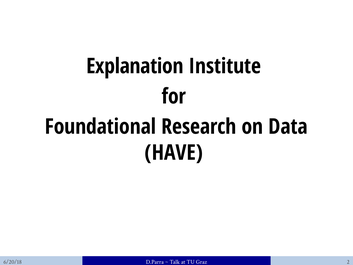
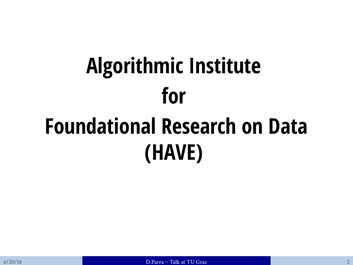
Explanation: Explanation -> Algorithmic (135, 66)
